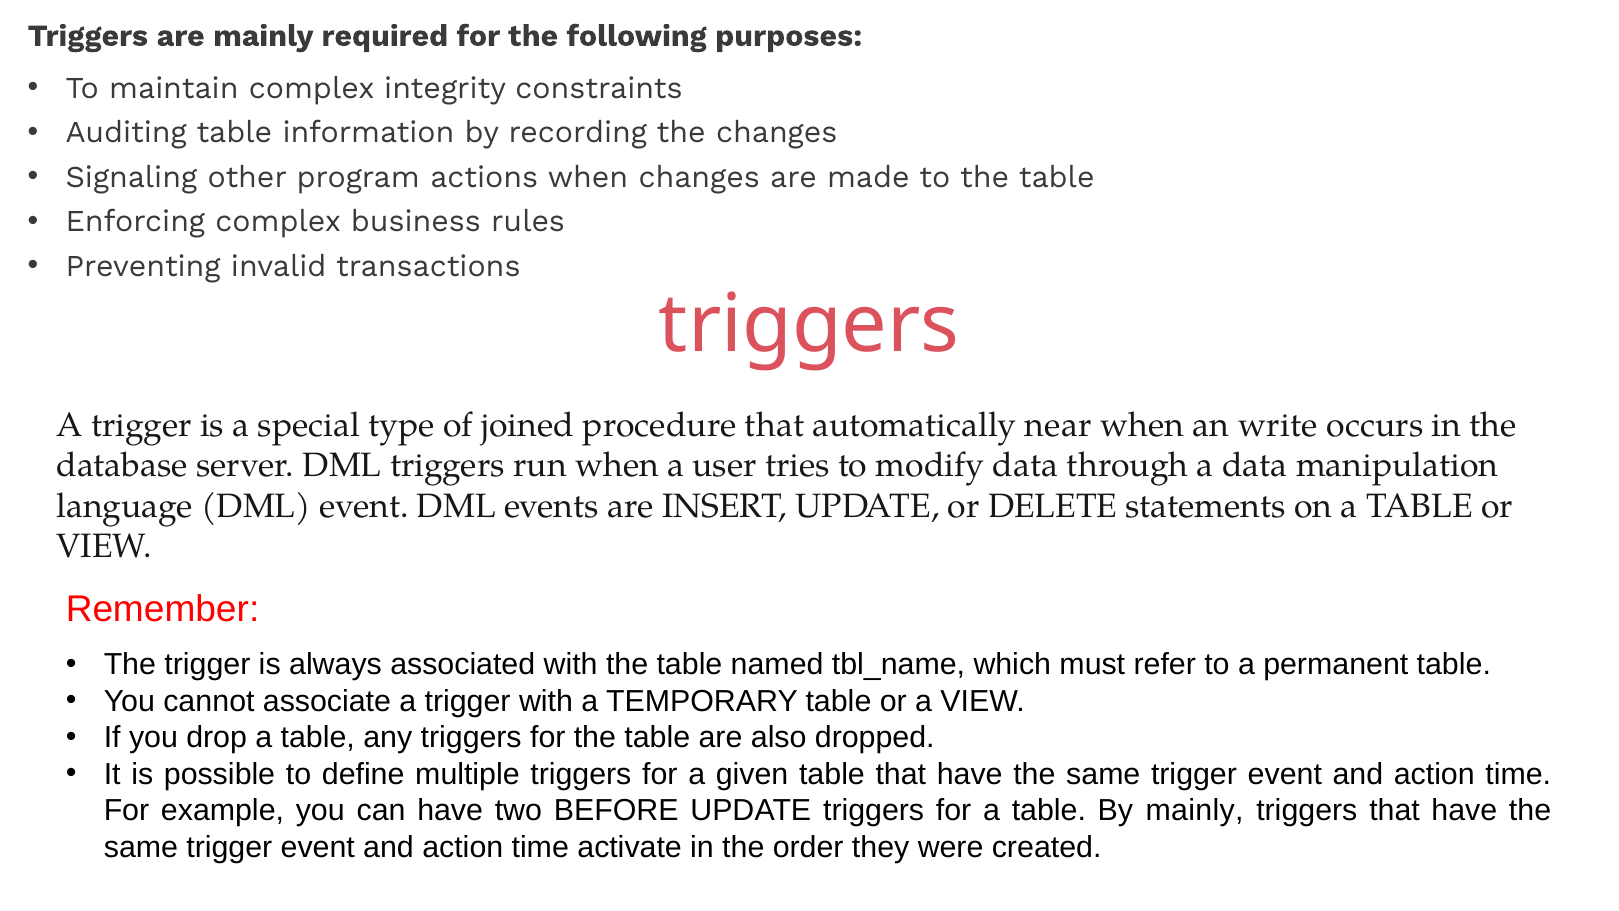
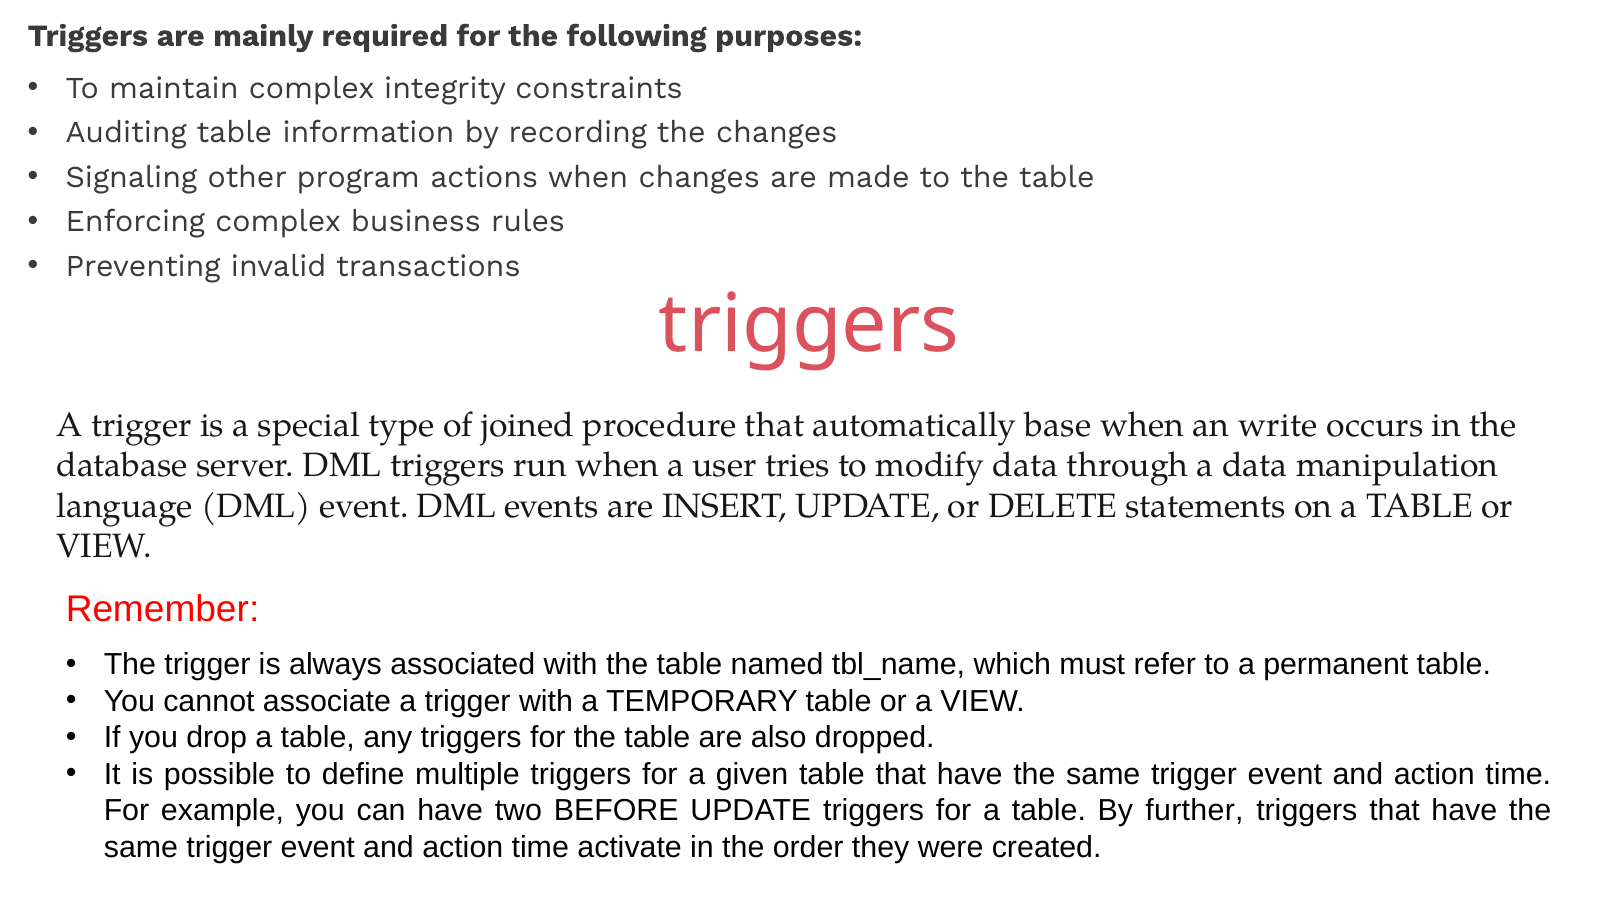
near: near -> base (1058, 425)
By mainly: mainly -> further (1195, 810)
